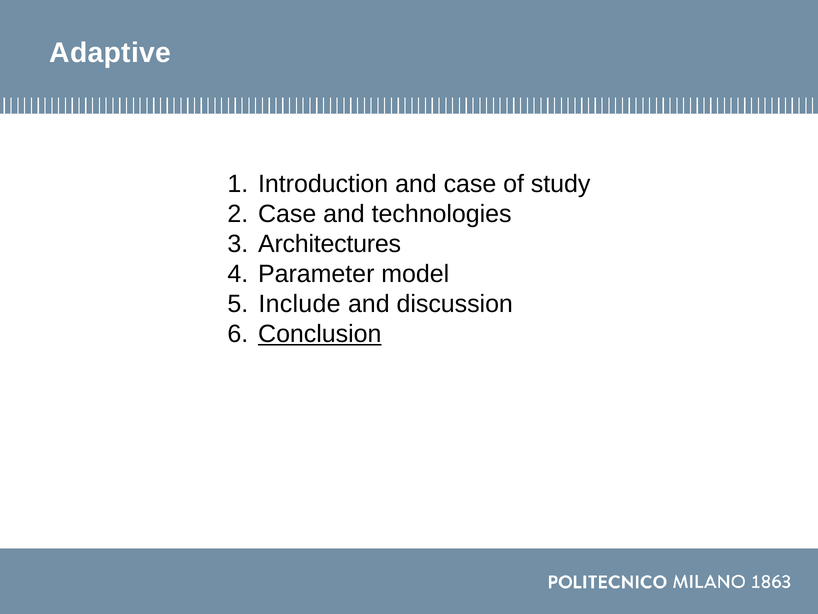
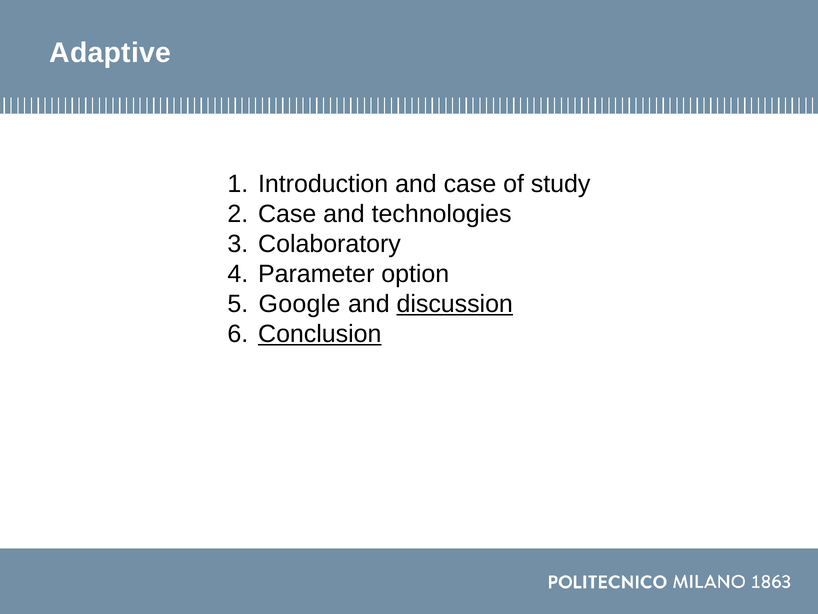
Architectures: Architectures -> Colaboratory (329, 244)
model: model -> option (415, 274)
Include: Include -> Google (300, 304)
discussion underline: none -> present (455, 304)
